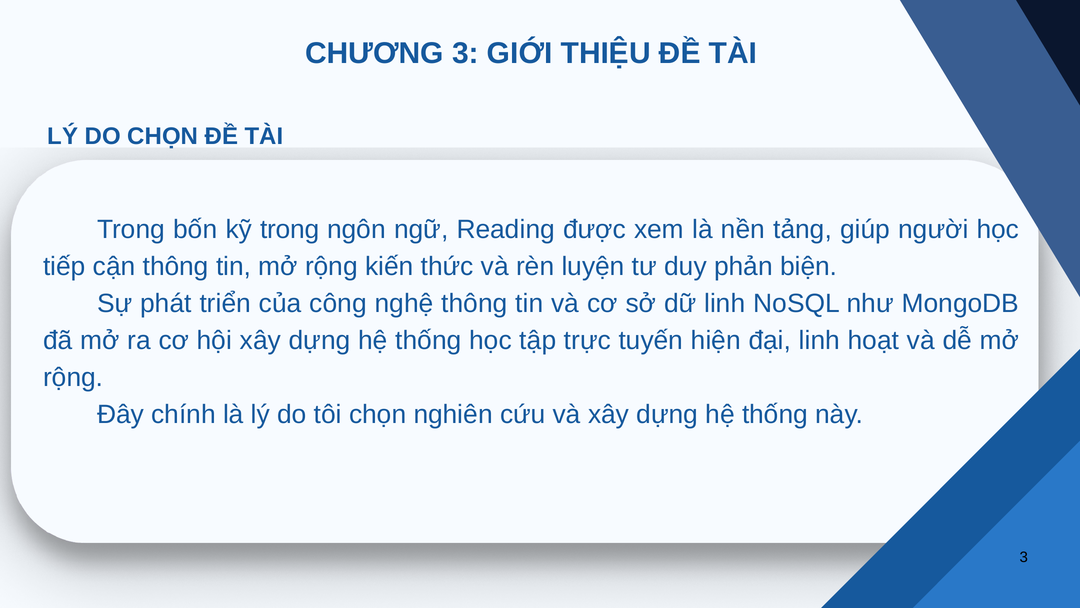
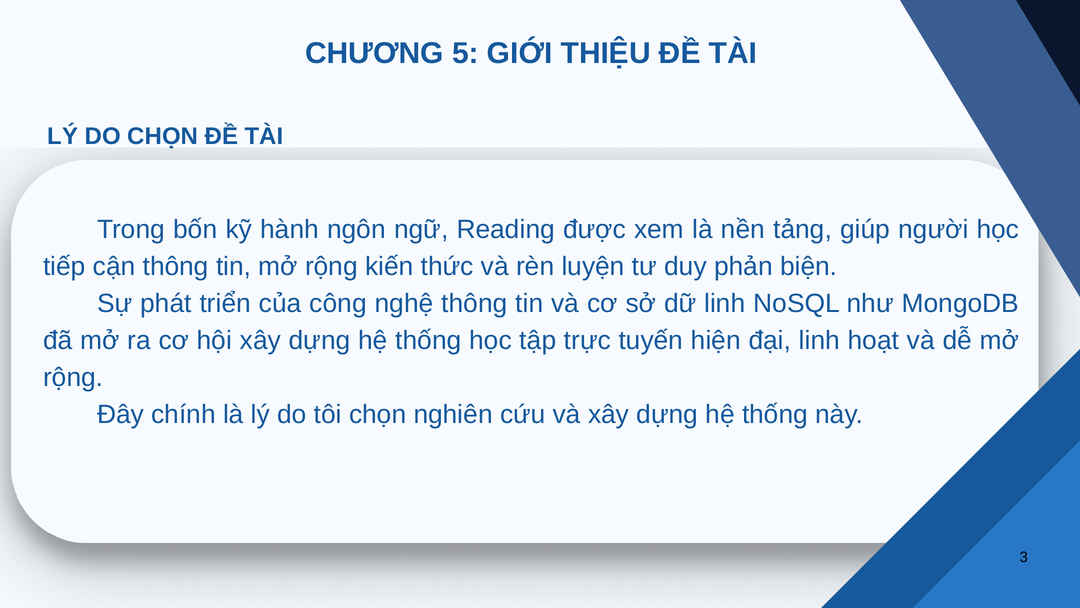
CHƯƠNG 3: 3 -> 5 (465, 53)
kỹ trong: trong -> hành (290, 230)
